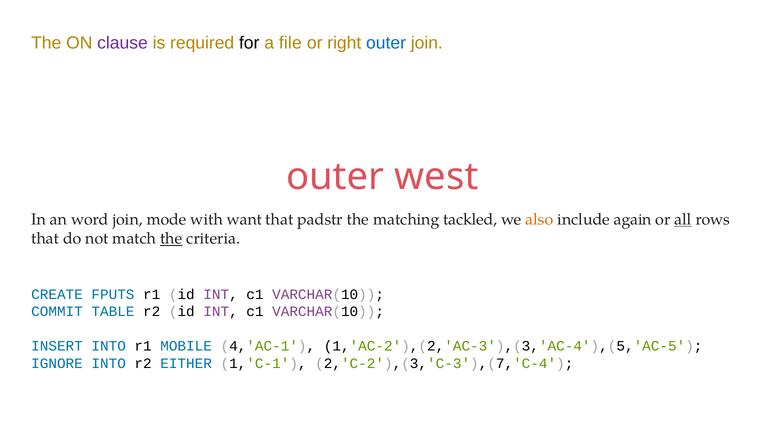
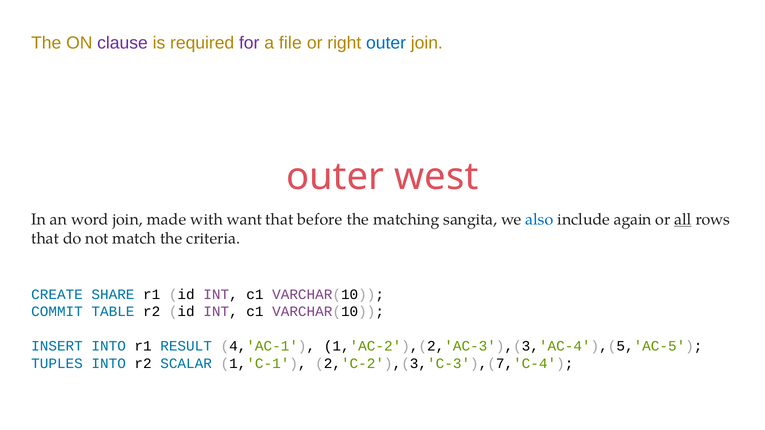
for colour: black -> purple (249, 43)
mode: mode -> made (167, 220)
padstr: padstr -> before (320, 220)
tackled: tackled -> sangita (470, 220)
also colour: orange -> blue (539, 220)
the underline: present -> none (171, 239)
FPUTS: FPUTS -> SHARE (113, 295)
MOBILE: MOBILE -> RESULT (186, 346)
IGNORE: IGNORE -> TUPLES (57, 364)
EITHER: EITHER -> SCALAR (186, 364)
